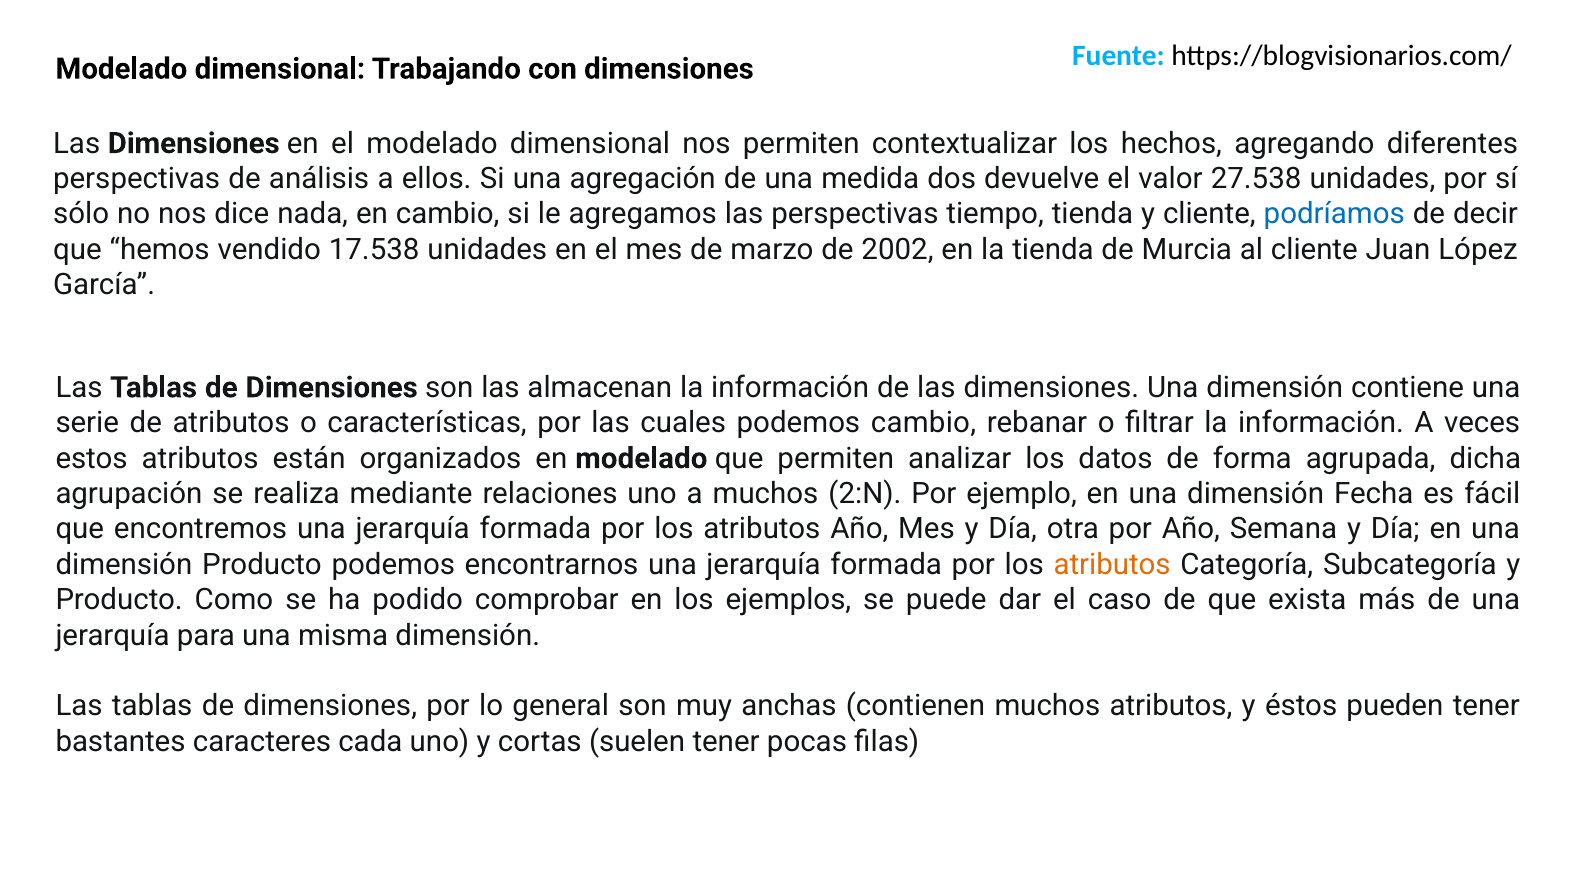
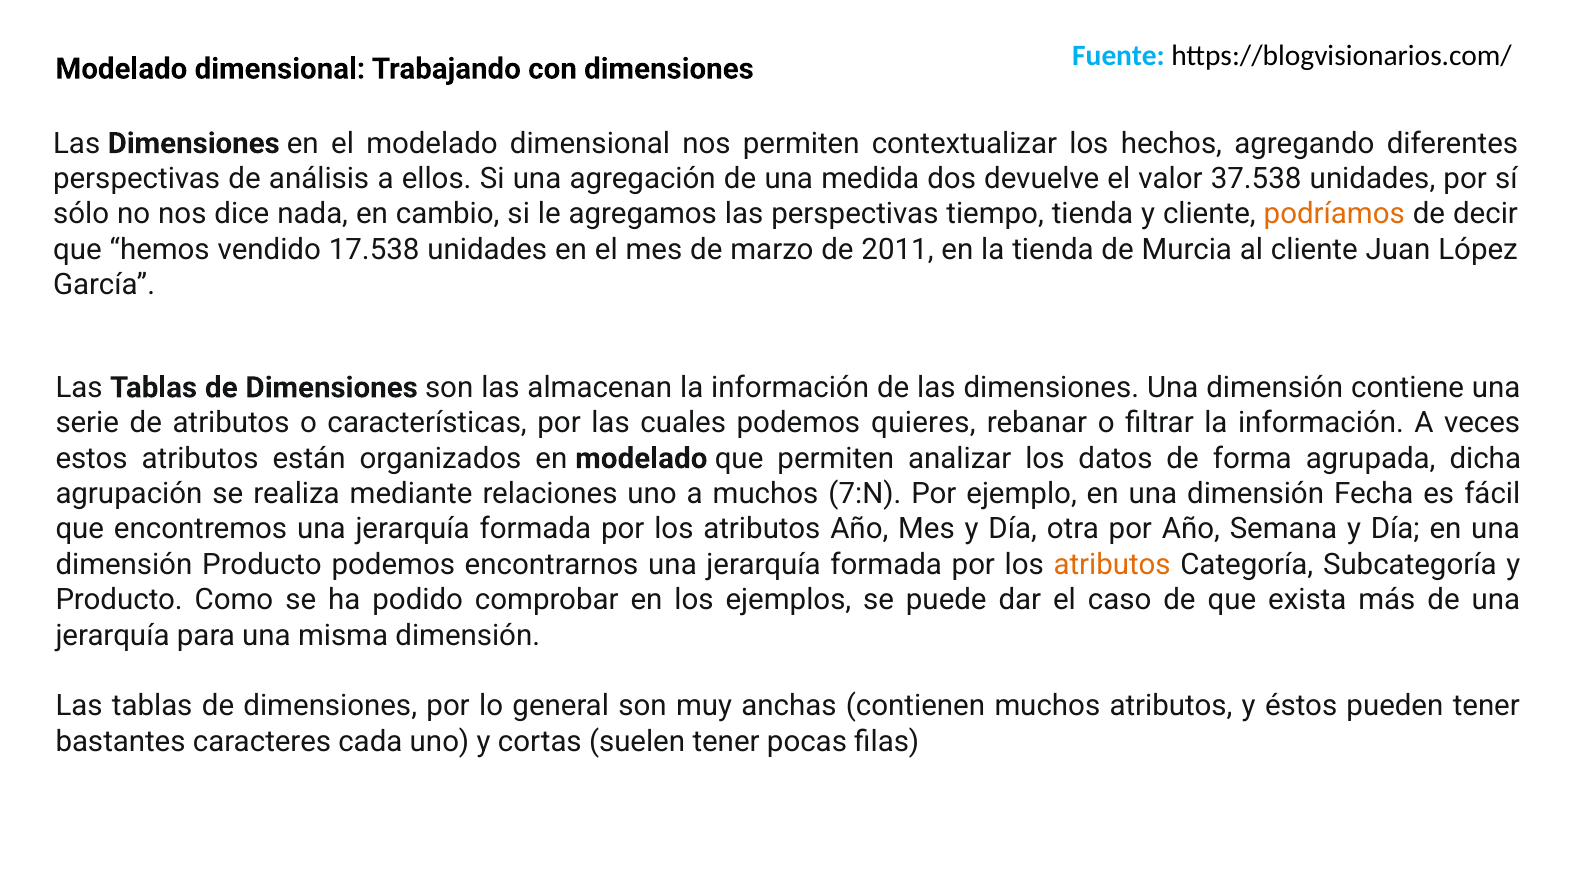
27.538: 27.538 -> 37.538 (1256, 179)
podríamos colour: blue -> orange (1334, 214)
2002: 2002 -> 2011 (898, 249)
podemos cambio: cambio -> quieres (923, 423)
2:N: 2:N -> 7:N (865, 494)
